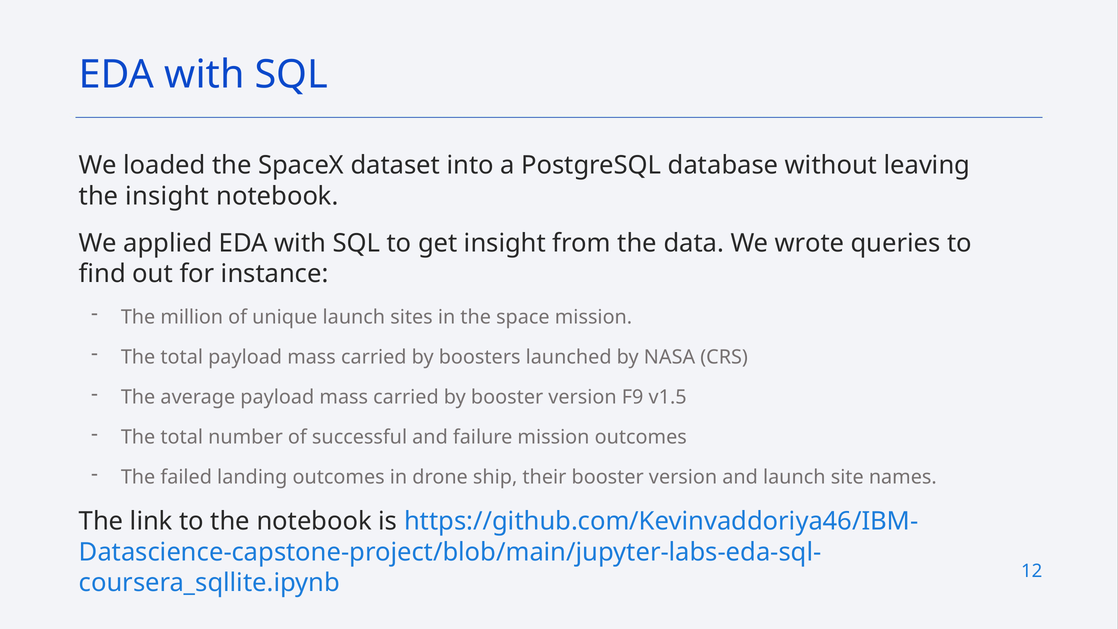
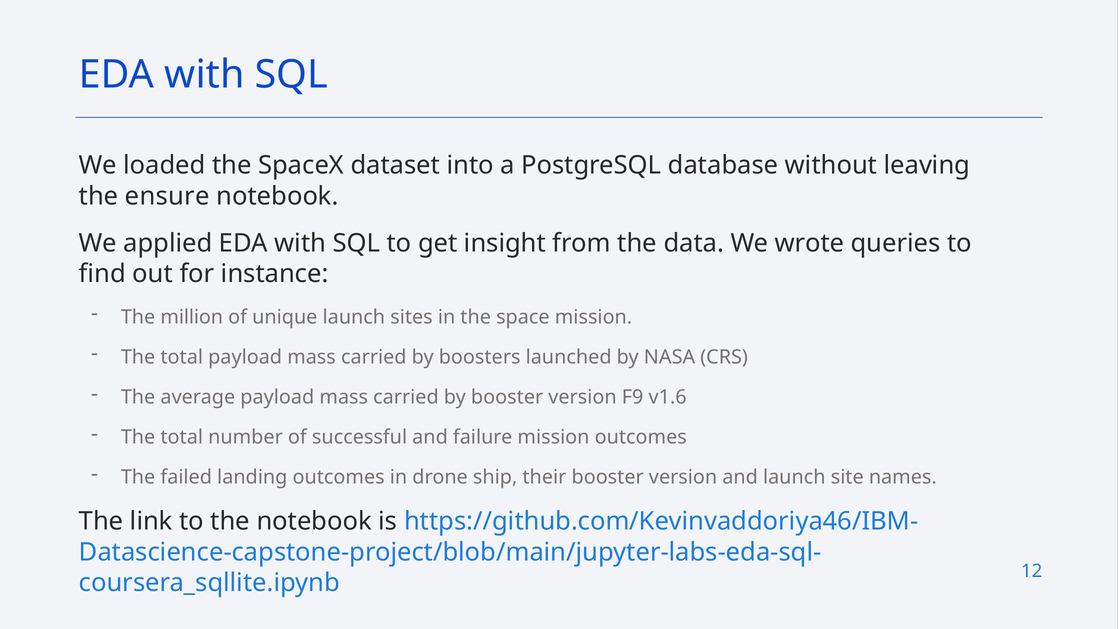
the insight: insight -> ensure (167, 196)
v1.5: v1.5 -> v1.6 (668, 397)
